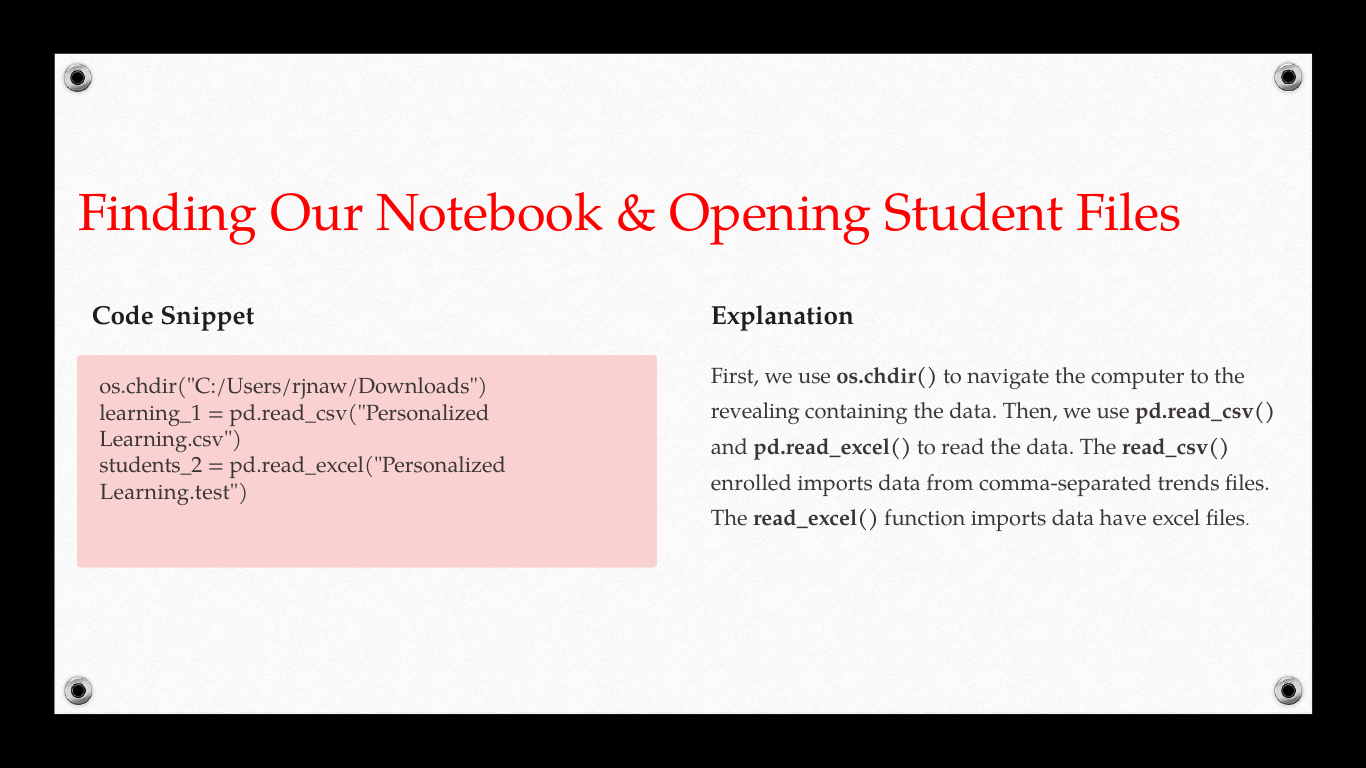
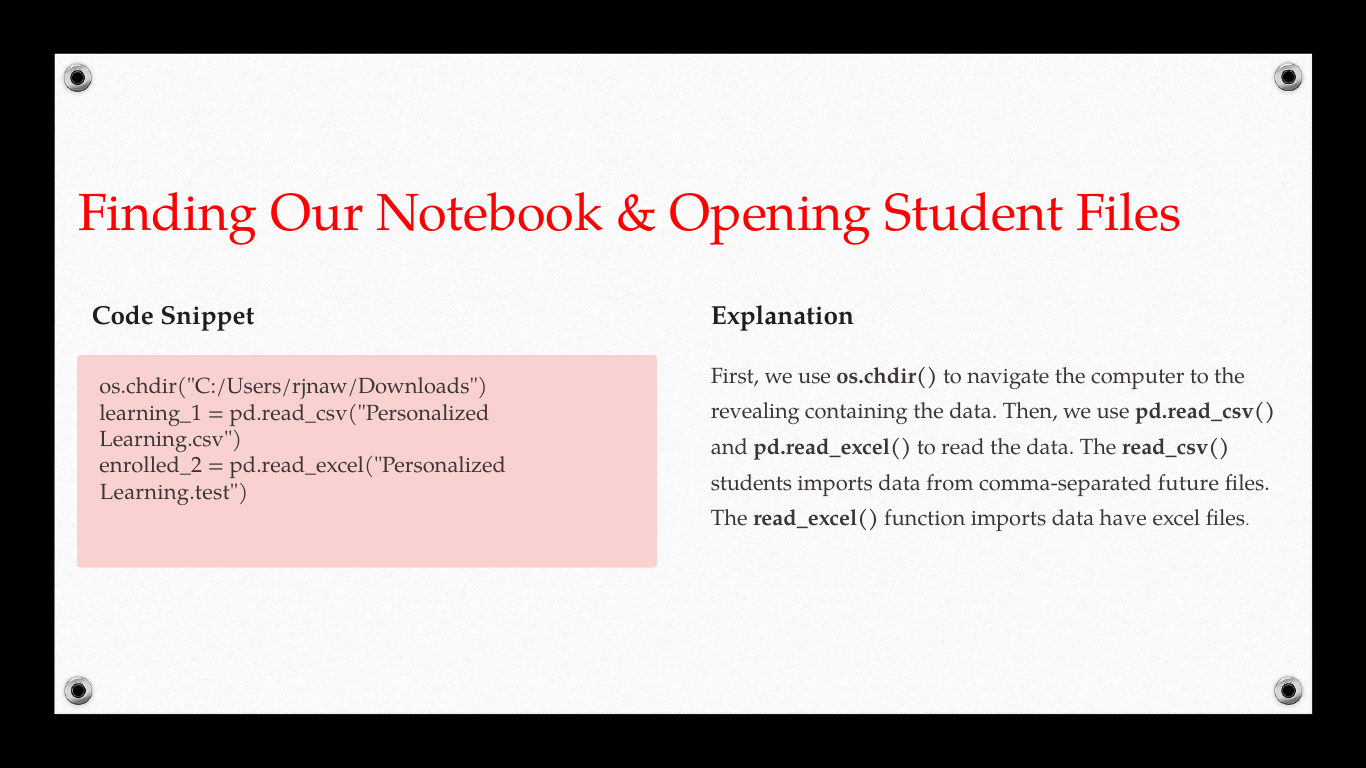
students_2: students_2 -> enrolled_2 (151, 466)
enrolled: enrolled -> students (752, 483)
trends: trends -> future (1188, 483)
